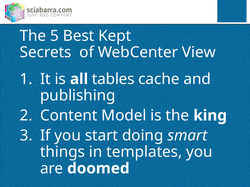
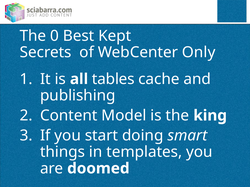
5: 5 -> 0 (55, 36)
View: View -> Only (199, 52)
